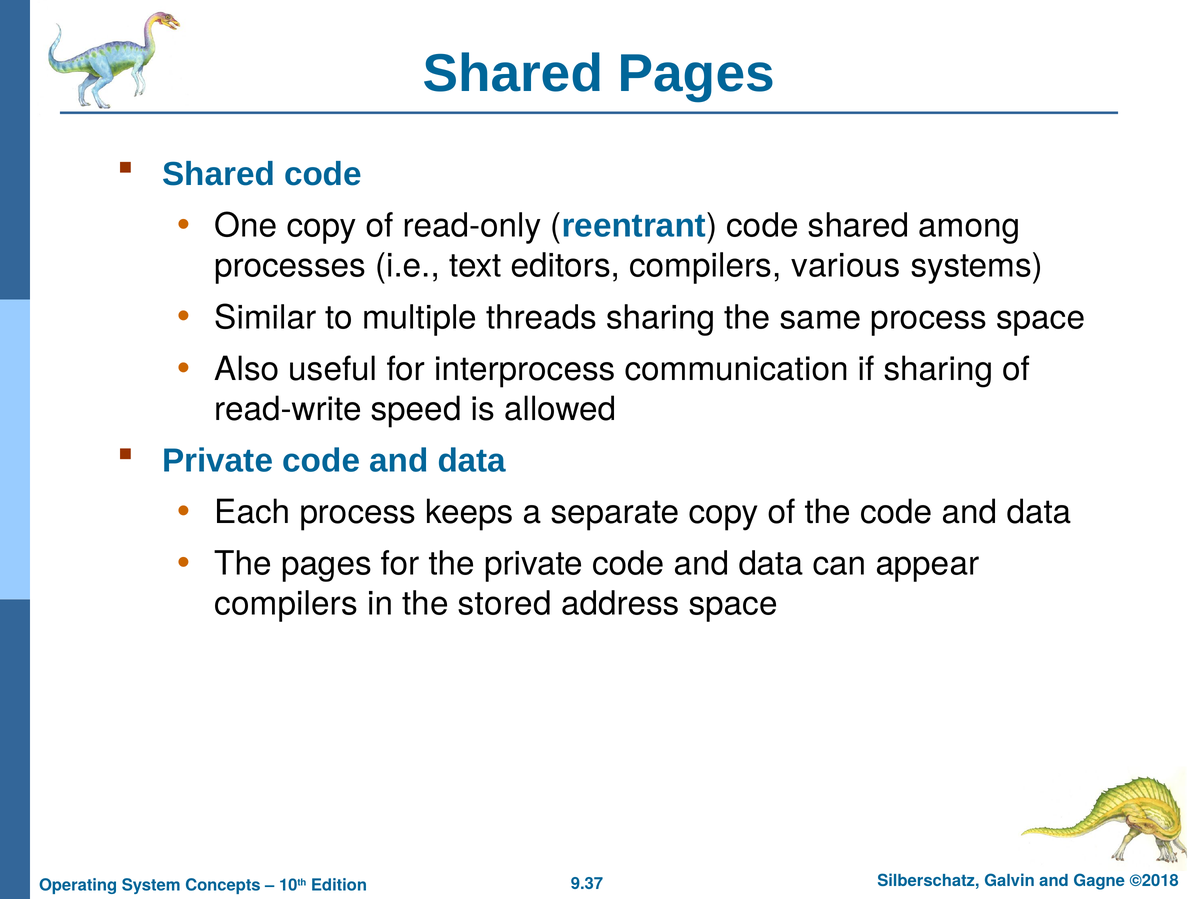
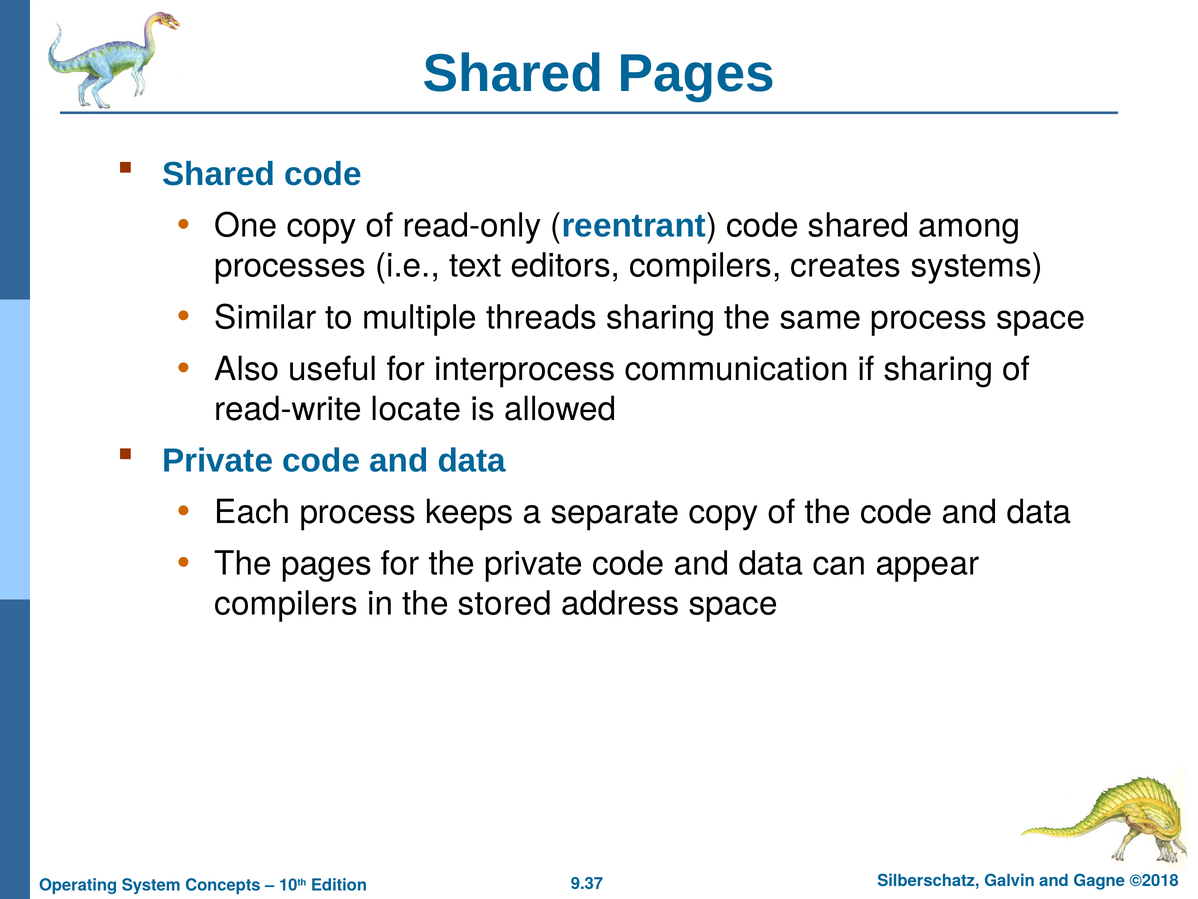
various: various -> creates (846, 266)
speed: speed -> locate (416, 409)
